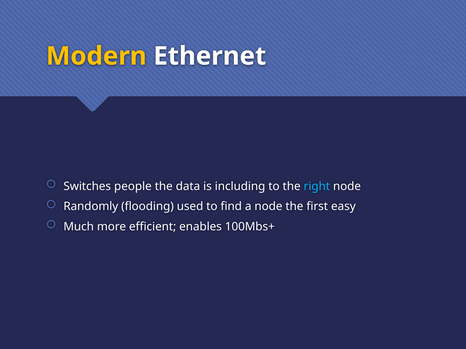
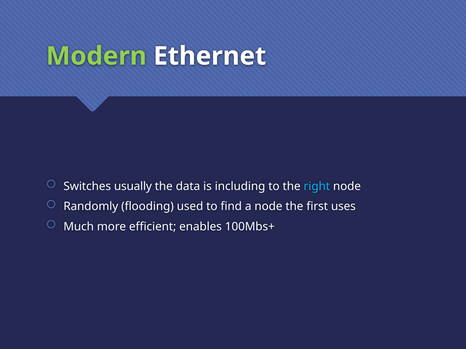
Modern colour: yellow -> light green (96, 56)
people: people -> usually (133, 187)
easy: easy -> uses (343, 207)
